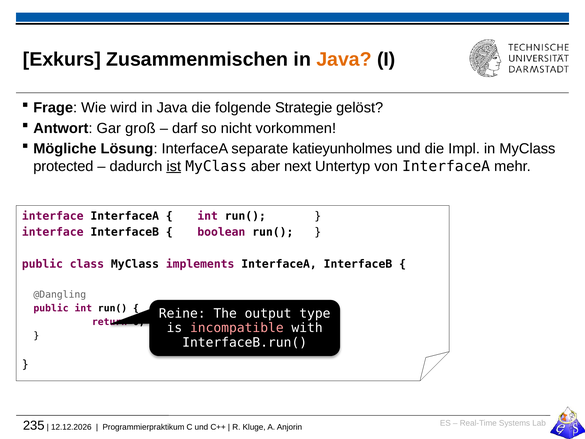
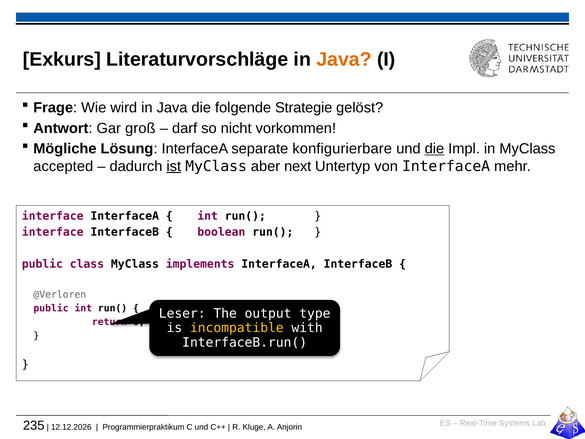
Zusammenmischen: Zusammenmischen -> Literaturvorschläge (197, 59)
katieyunholmes: katieyunholmes -> konfigurierbare (342, 149)
die underline: none -> present (434, 149)
protected: protected -> accepted (63, 166)
@Dangling: @Dangling -> @Verloren (60, 294)
Reine: Reine -> Leser (182, 313)
incompatible colour: pink -> yellow (237, 328)
